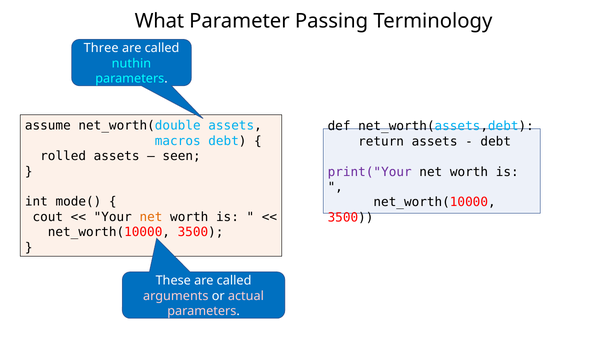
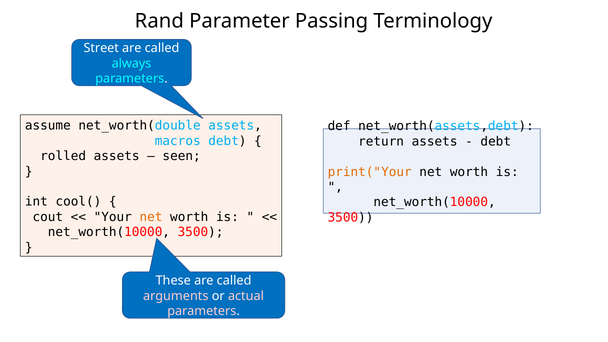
What: What -> Rand (159, 21)
Three: Three -> Street (101, 48)
nuthin: nuthin -> always (132, 63)
print("Your colour: purple -> orange (370, 172)
mode(: mode( -> cool( (78, 202)
